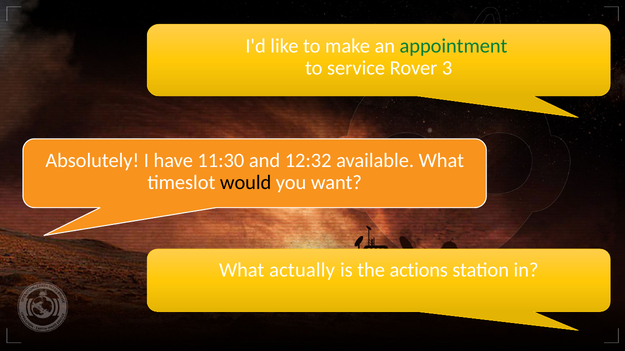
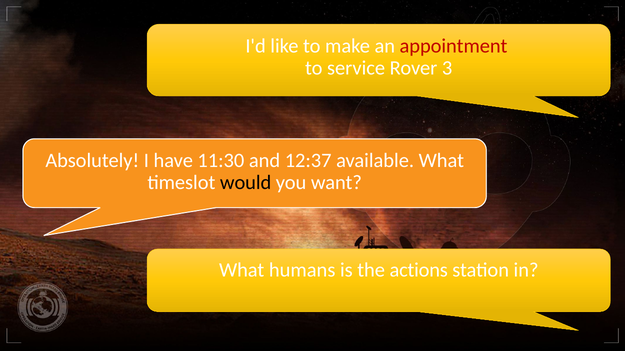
appointment colour: green -> red (453, 46)
12:32: 12:32 -> 12:37 (308, 161)
actually: actually -> humans (302, 271)
